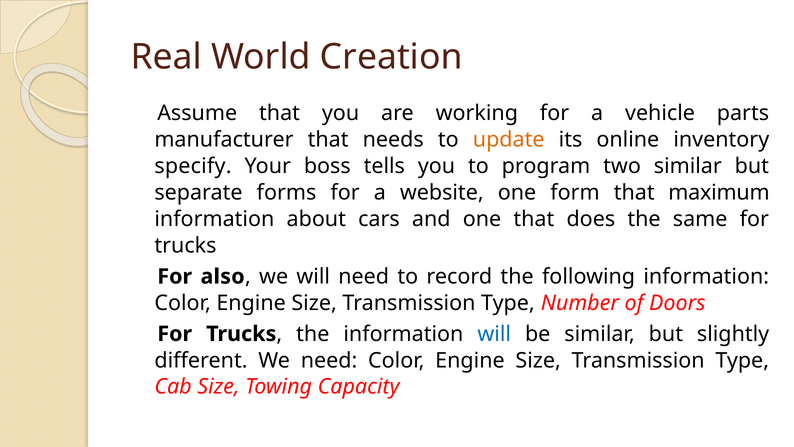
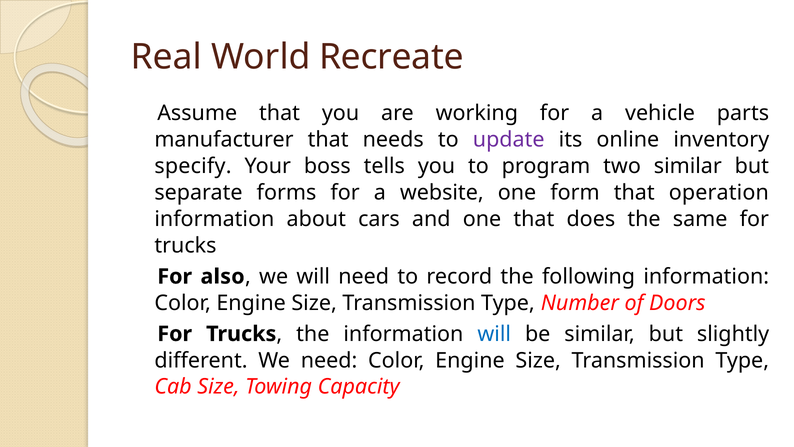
Creation: Creation -> Recreate (391, 57)
update colour: orange -> purple (509, 140)
maximum: maximum -> operation (719, 193)
